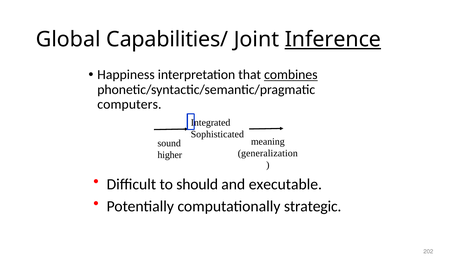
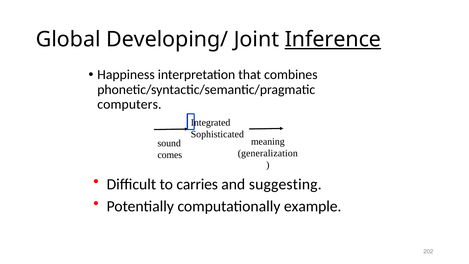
Capabilities/: Capabilities/ -> Developing/ (167, 39)
combines underline: present -> none (291, 75)
higher: higher -> comes (170, 155)
should: should -> carries (197, 184)
executable: executable -> suggesting (285, 184)
strategic: strategic -> example (313, 206)
